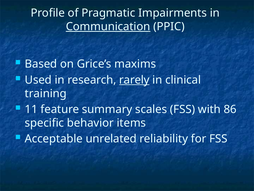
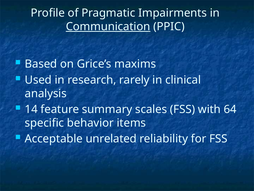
rarely underline: present -> none (134, 80)
training: training -> analysis (46, 93)
11: 11 -> 14 (31, 109)
86: 86 -> 64 (230, 109)
